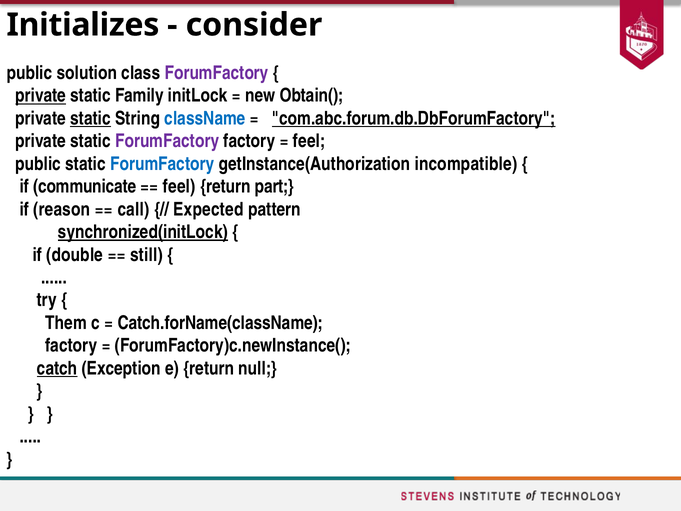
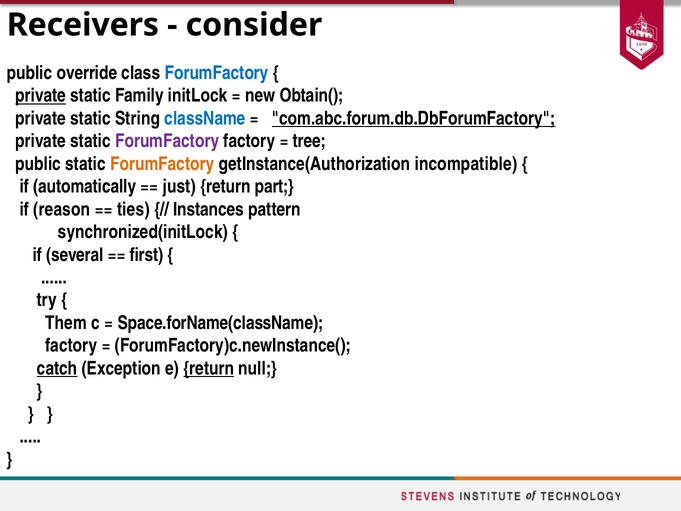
Initializes: Initializes -> Receivers (83, 25)
solution: solution -> override (87, 73)
ForumFactory colour: purple -> blue (217, 73)
static underline: present -> none (91, 118)
feel: feel -> tree (309, 141)
ForumFactory colour: blue -> orange (162, 164)
communicate: communicate -> automatically (85, 187)
feel: feel -> just (179, 187)
call: call -> ties (133, 209)
Expected: Expected -> Instances (209, 209)
synchronized(initLock underline: present -> none (143, 232)
double: double -> several (75, 255)
still: still -> first (147, 255)
Catch.forName(className: Catch.forName(className -> Space.forName(className (220, 323)
return underline: none -> present (209, 368)
